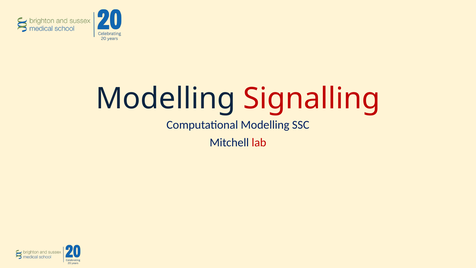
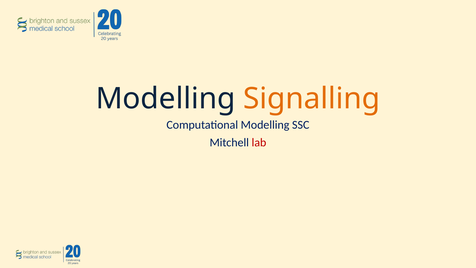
Signalling colour: red -> orange (312, 99)
